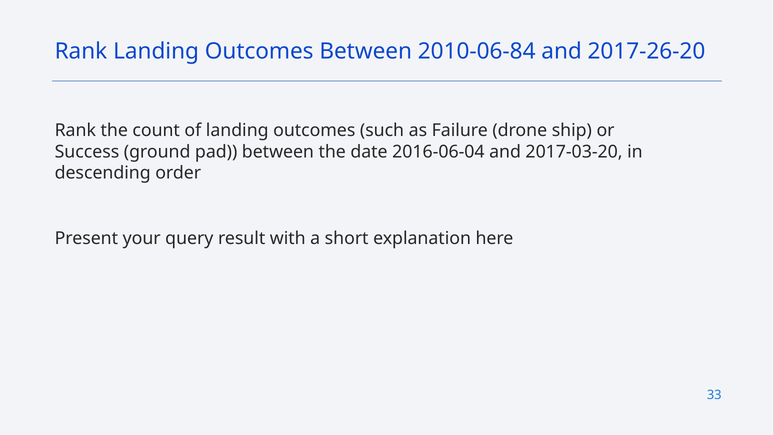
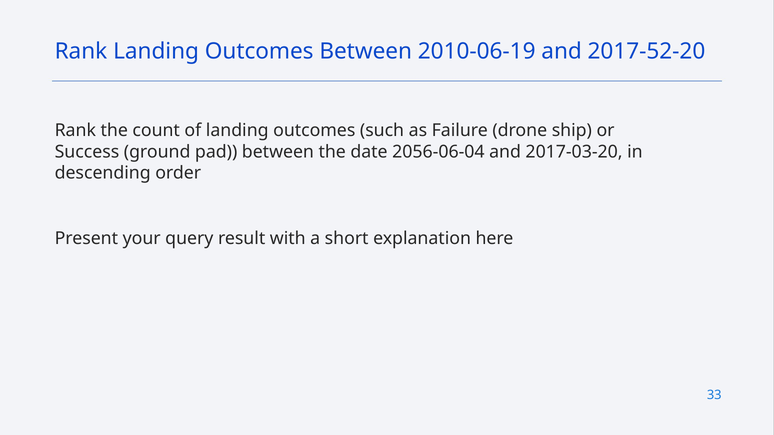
2010-06-84: 2010-06-84 -> 2010-06-19 (477, 51)
2017-26-20: 2017-26-20 -> 2017-52-20 (646, 51)
2016-06-04: 2016-06-04 -> 2056-06-04 (438, 152)
